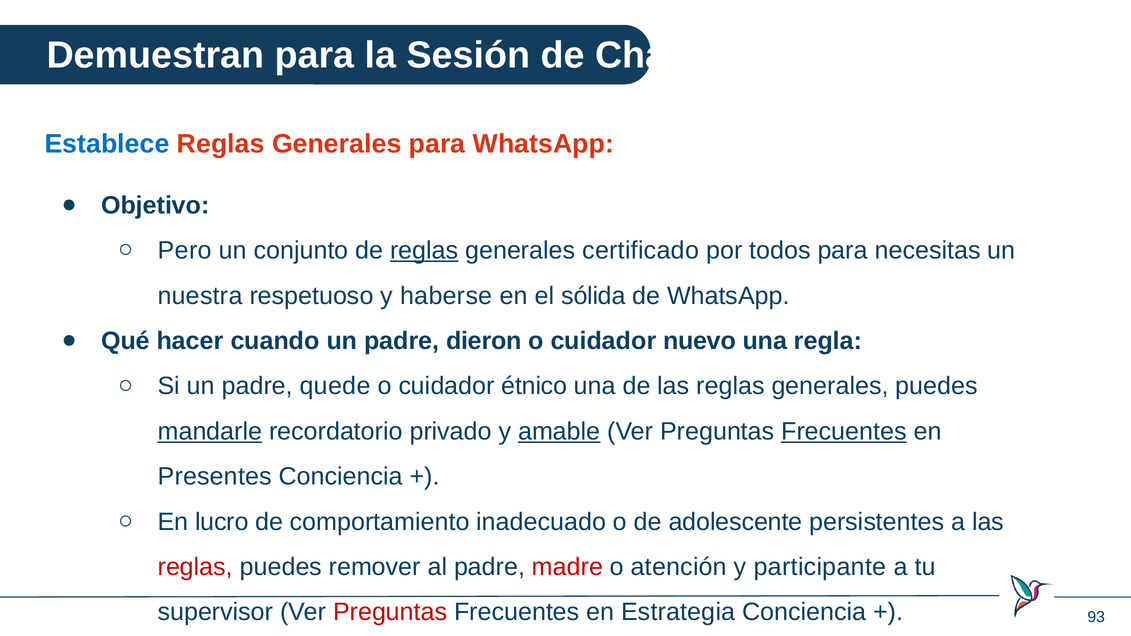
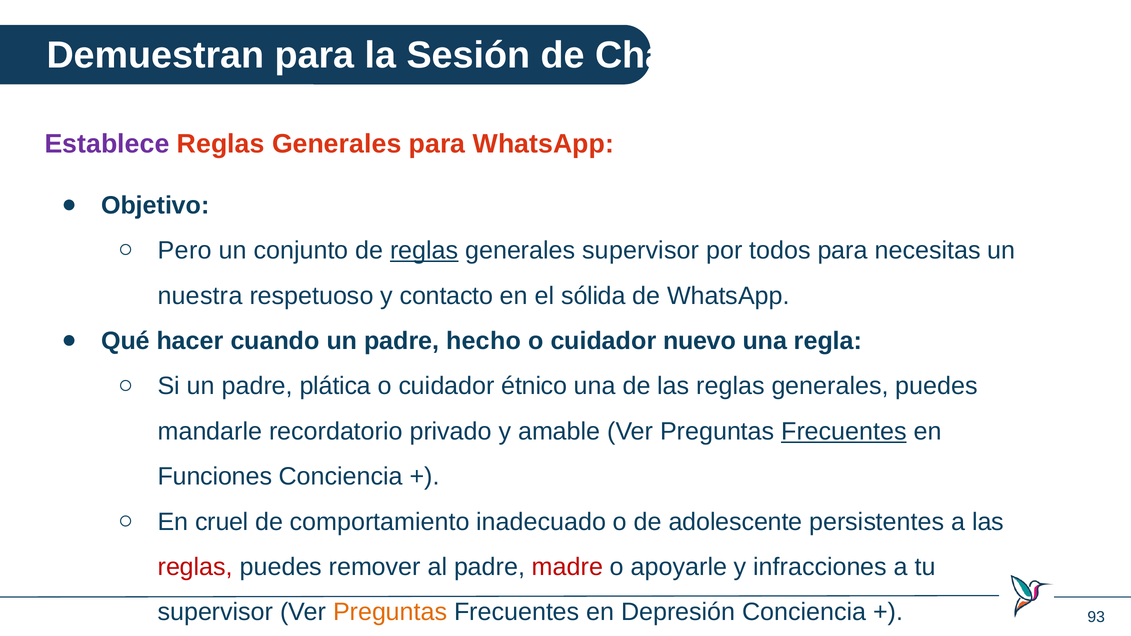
Establece colour: blue -> purple (107, 144)
generales certificado: certificado -> supervisor (641, 251)
haberse: haberse -> contacto (446, 296)
dieron: dieron -> hecho (484, 341)
quede: quede -> plática (335, 386)
mandarle underline: present -> none (210, 432)
amable underline: present -> none (559, 432)
Presentes: Presentes -> Funciones (215, 477)
lucro: lucro -> cruel (222, 522)
atención: atención -> apoyarle (679, 567)
participante: participante -> infracciones (820, 567)
Preguntas colour: red -> orange (390, 612)
Estrategia: Estrategia -> Depresión (678, 612)
